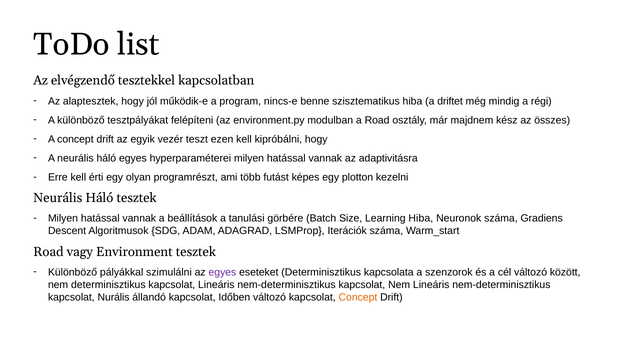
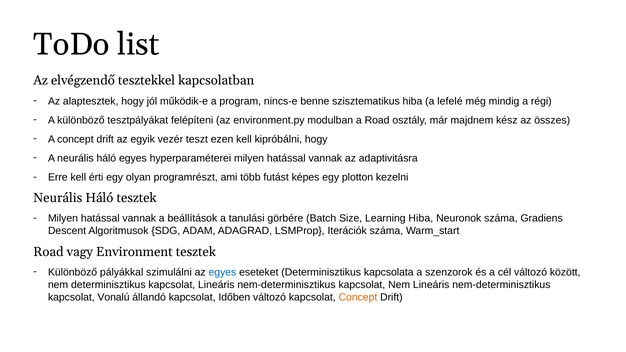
driftet: driftet -> lefelé (450, 101)
egyes colour: purple -> blue (222, 272)
Nurális: Nurális -> Vonalú (114, 297)
